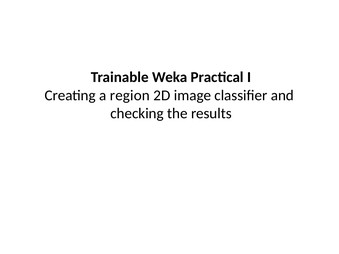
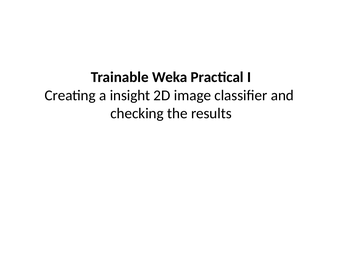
region: region -> insight (130, 95)
